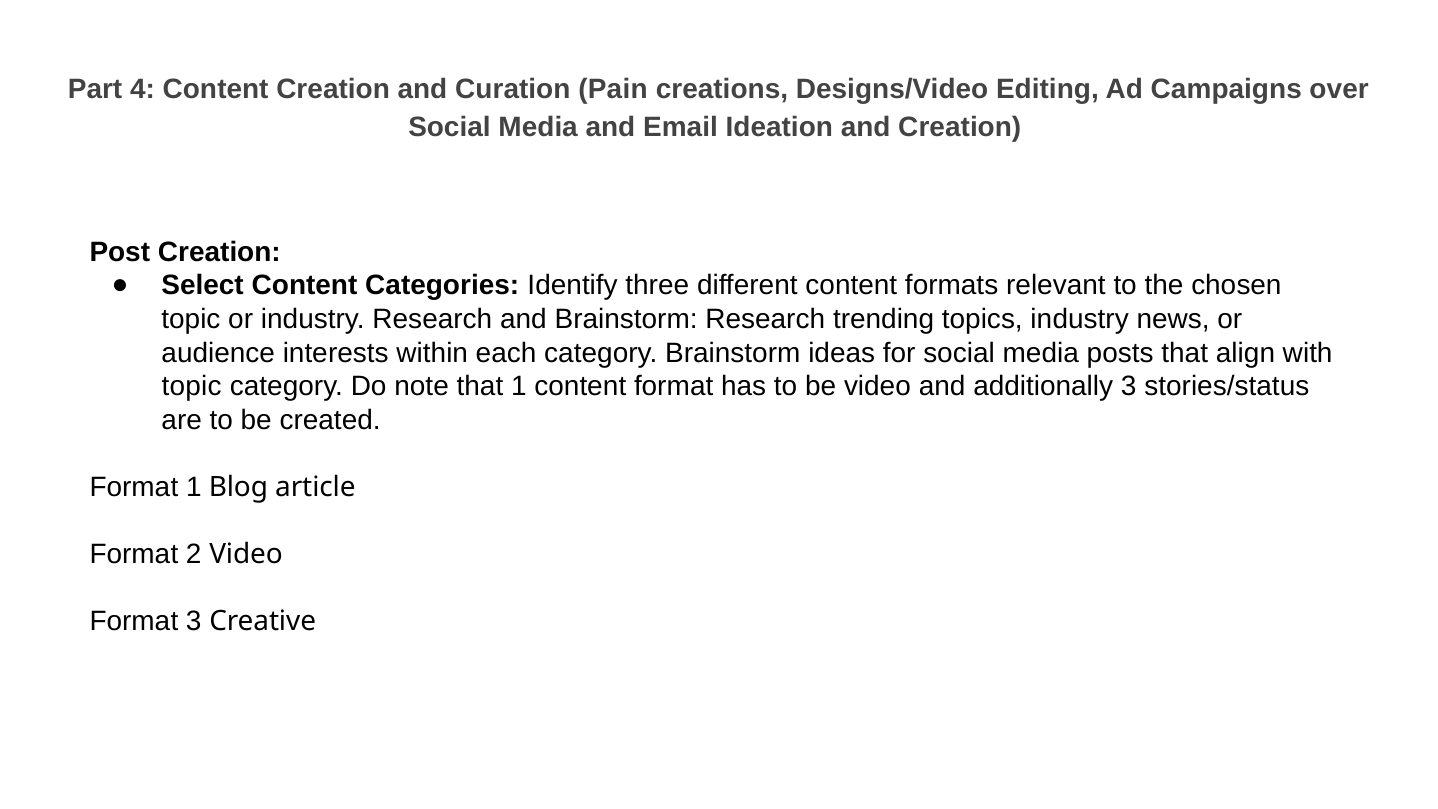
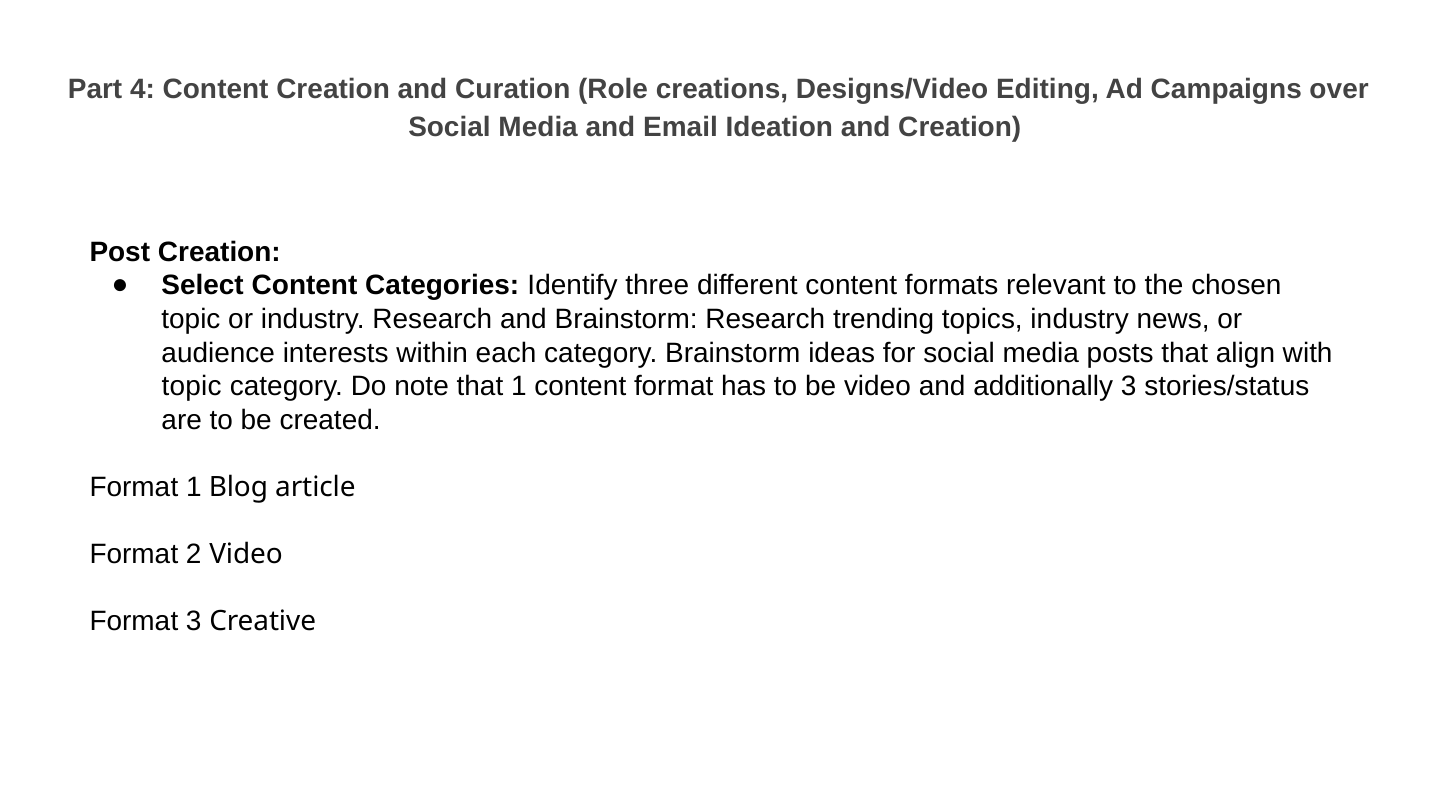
Pain: Pain -> Role (613, 89)
